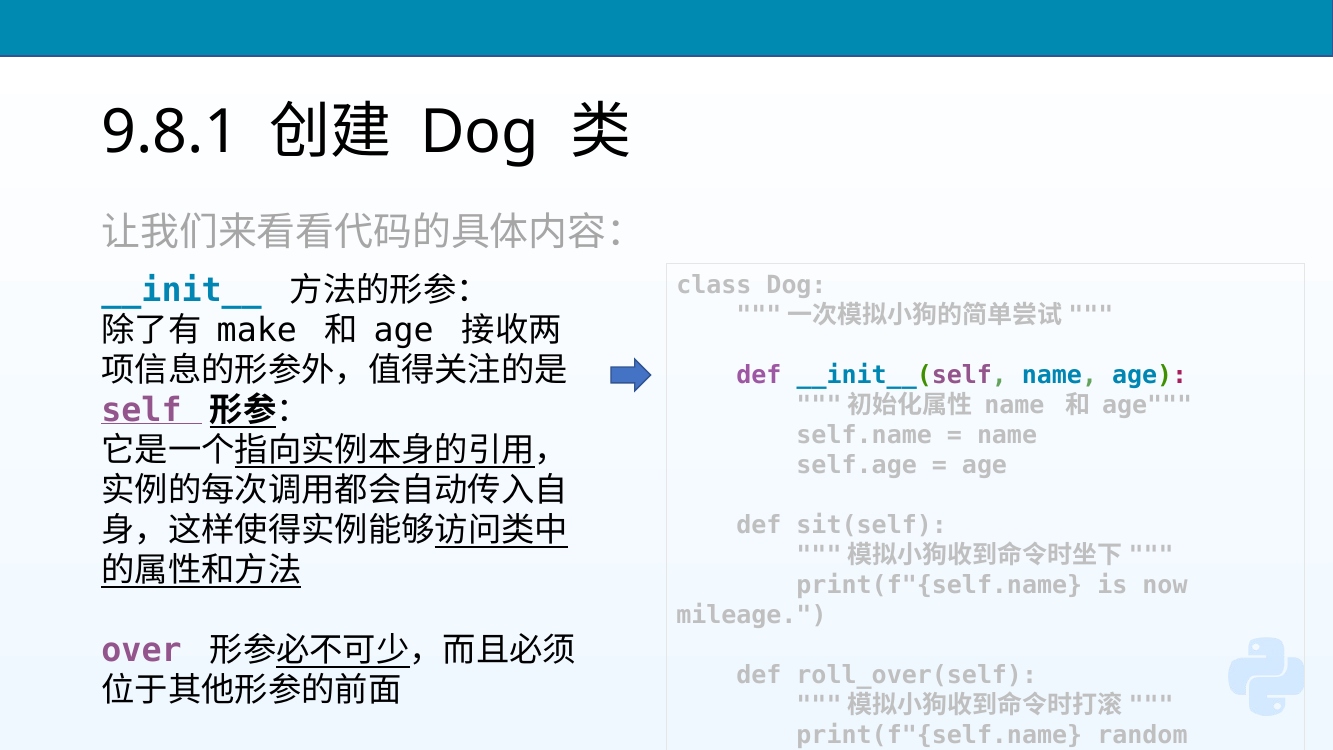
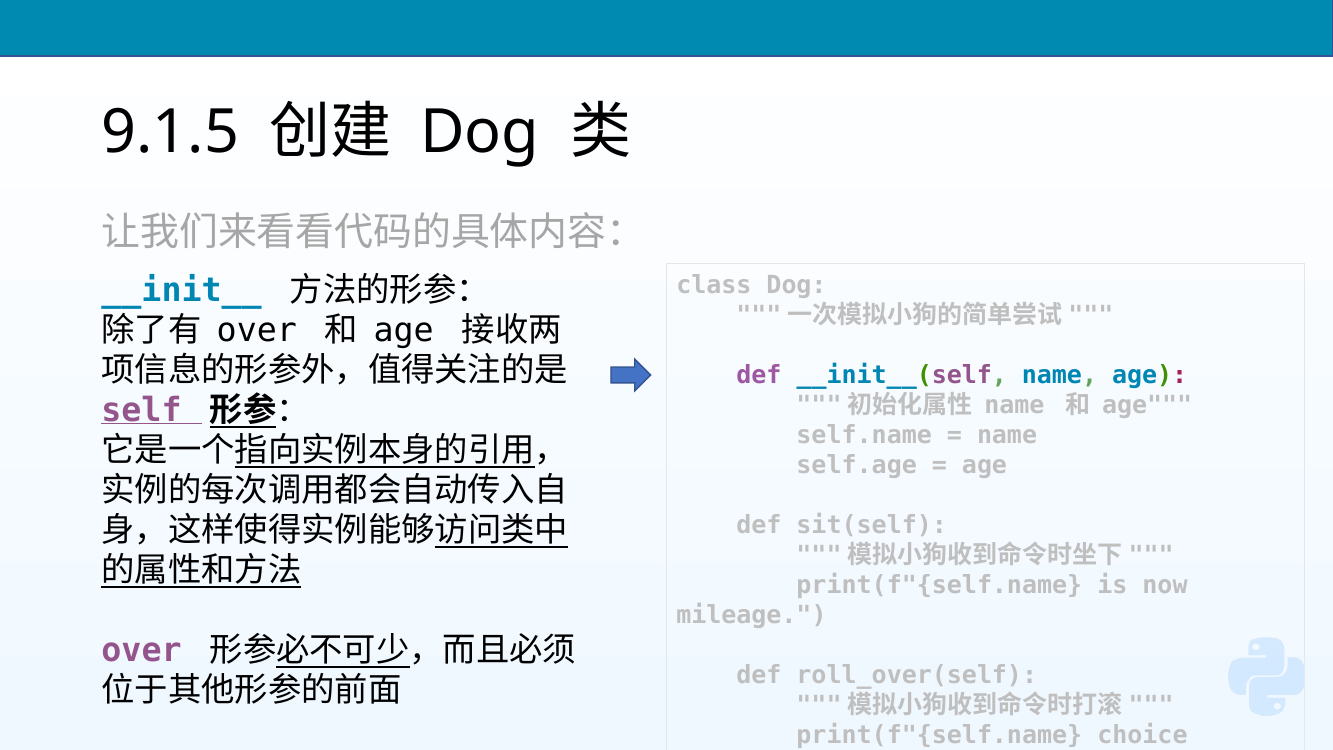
9.8.1: 9.8.1 -> 9.1.5 (170, 132)
make: make -> over (257, 331)
random: random -> choice (1142, 735)
